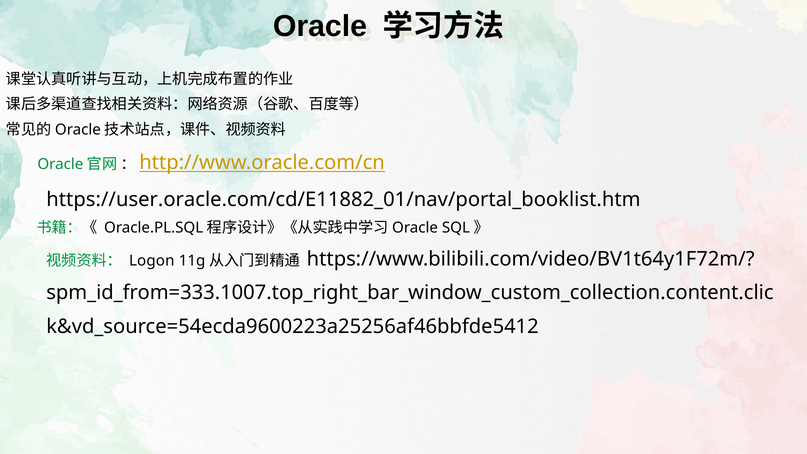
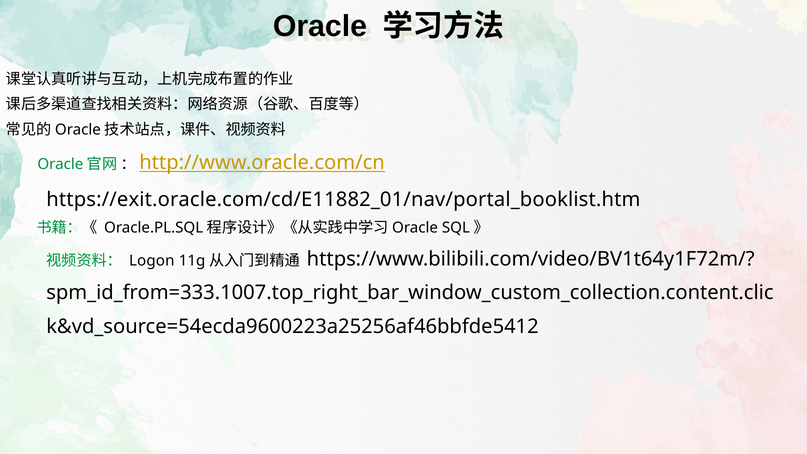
https://user.oracle.com/cd/E11882_01/nav/portal_booklist.htm: https://user.oracle.com/cd/E11882_01/nav/portal_booklist.htm -> https://exit.oracle.com/cd/E11882_01/nav/portal_booklist.htm (343, 200)
